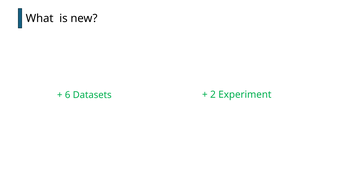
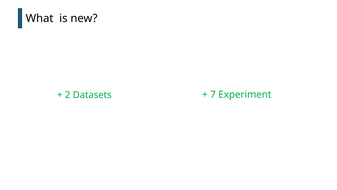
6: 6 -> 2 (68, 95)
2: 2 -> 7 (213, 94)
